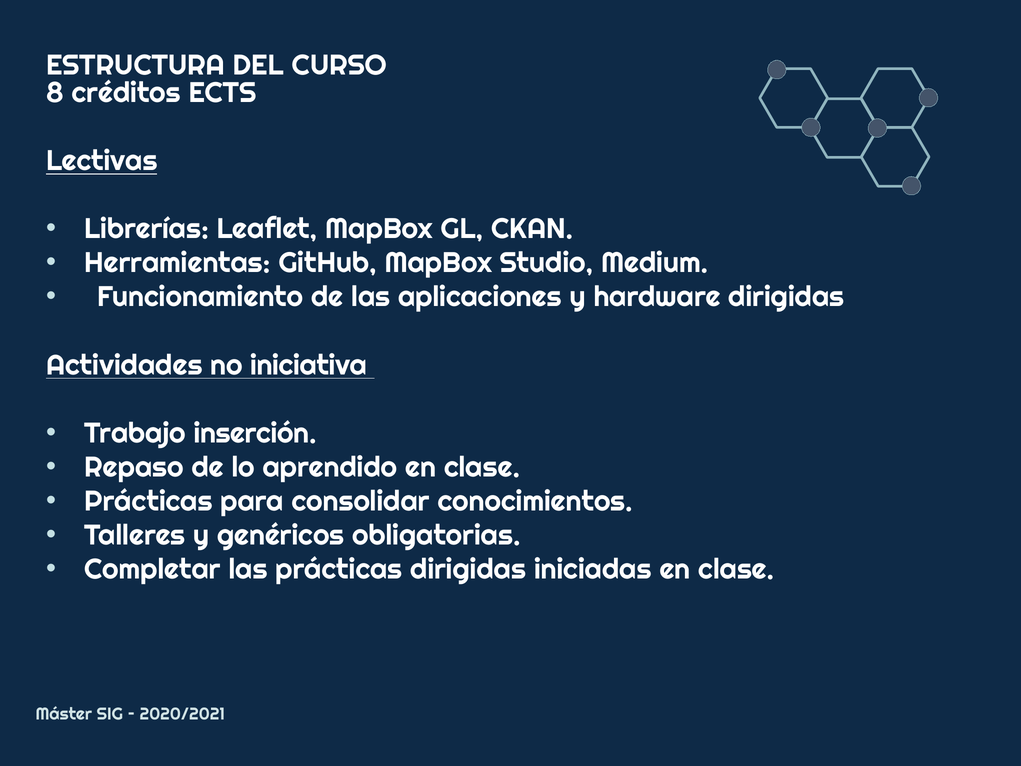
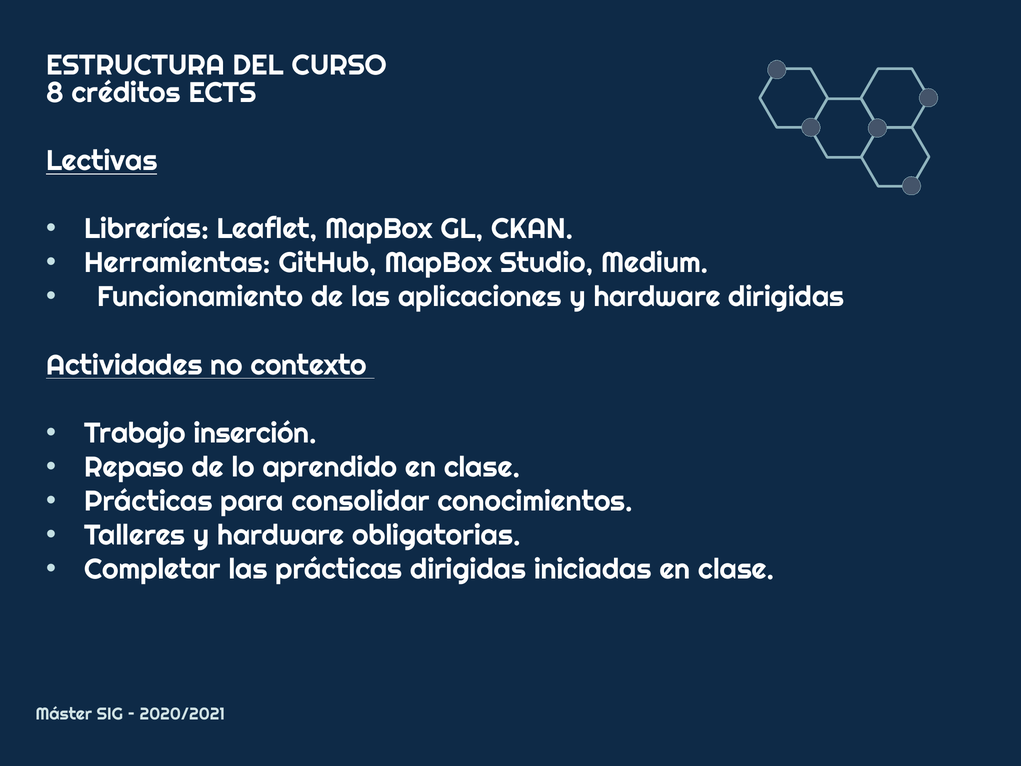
iniciativa: iniciativa -> contexto (309, 365)
Talleres y genéricos: genéricos -> hardware (281, 535)
